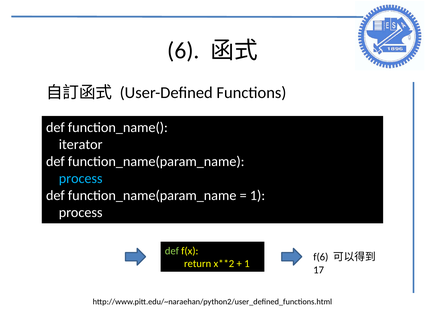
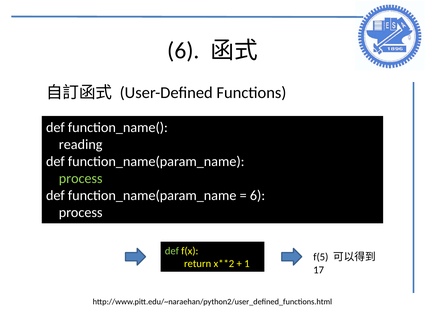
iterator: iterator -> reading (81, 144)
process colour: light blue -> light green (81, 178)
1: 1 -> 6 (258, 195)
f(6: f(6 -> f(5 (321, 257)
